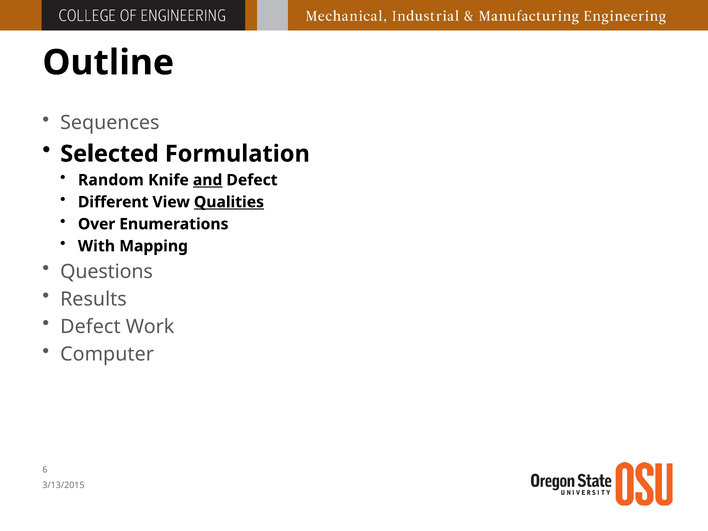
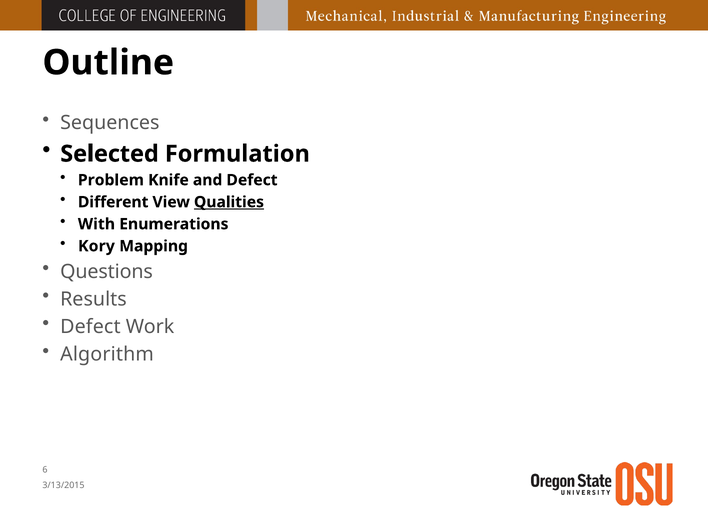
Random: Random -> Problem (111, 180)
and underline: present -> none (208, 180)
Over: Over -> With (96, 224)
With: With -> Kory (96, 246)
Computer: Computer -> Algorithm (107, 354)
